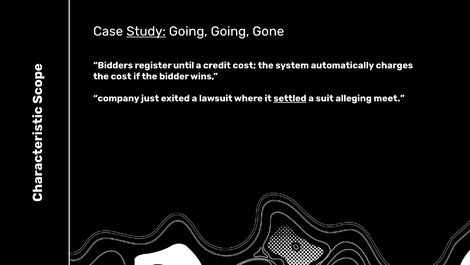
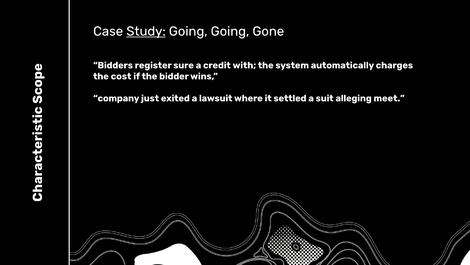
until: until -> sure (184, 65)
credit cost: cost -> with (244, 65)
settled underline: present -> none (290, 98)
